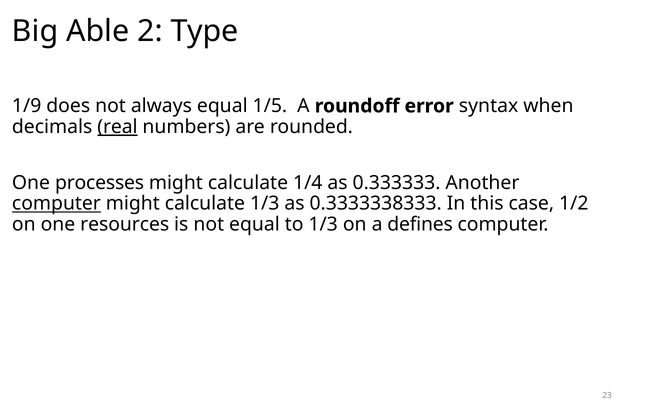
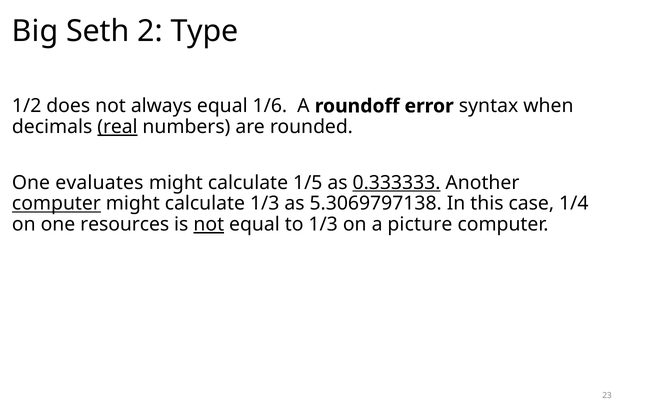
Able: Able -> Seth (98, 31)
1/9: 1/9 -> 1/2 (27, 106)
1/5: 1/5 -> 1/6 (270, 106)
processes: processes -> evaluates (99, 183)
1/4: 1/4 -> 1/5 (308, 183)
0.333333 underline: none -> present (397, 183)
0.3333338333: 0.3333338333 -> 5.3069797138 (376, 204)
1/2: 1/2 -> 1/4 (574, 204)
not underline: none -> present (209, 224)
defines: defines -> picture (420, 224)
